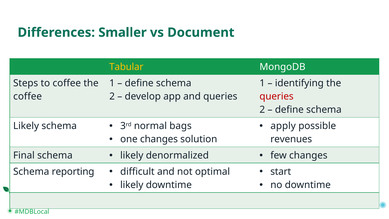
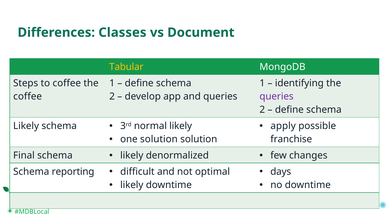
Smaller: Smaller -> Classes (122, 32)
queries colour: red -> purple (277, 96)
normal bags: bags -> likely (181, 126)
one changes: changes -> solution (159, 139)
revenues: revenues -> franchise (291, 139)
start: start -> days (281, 172)
